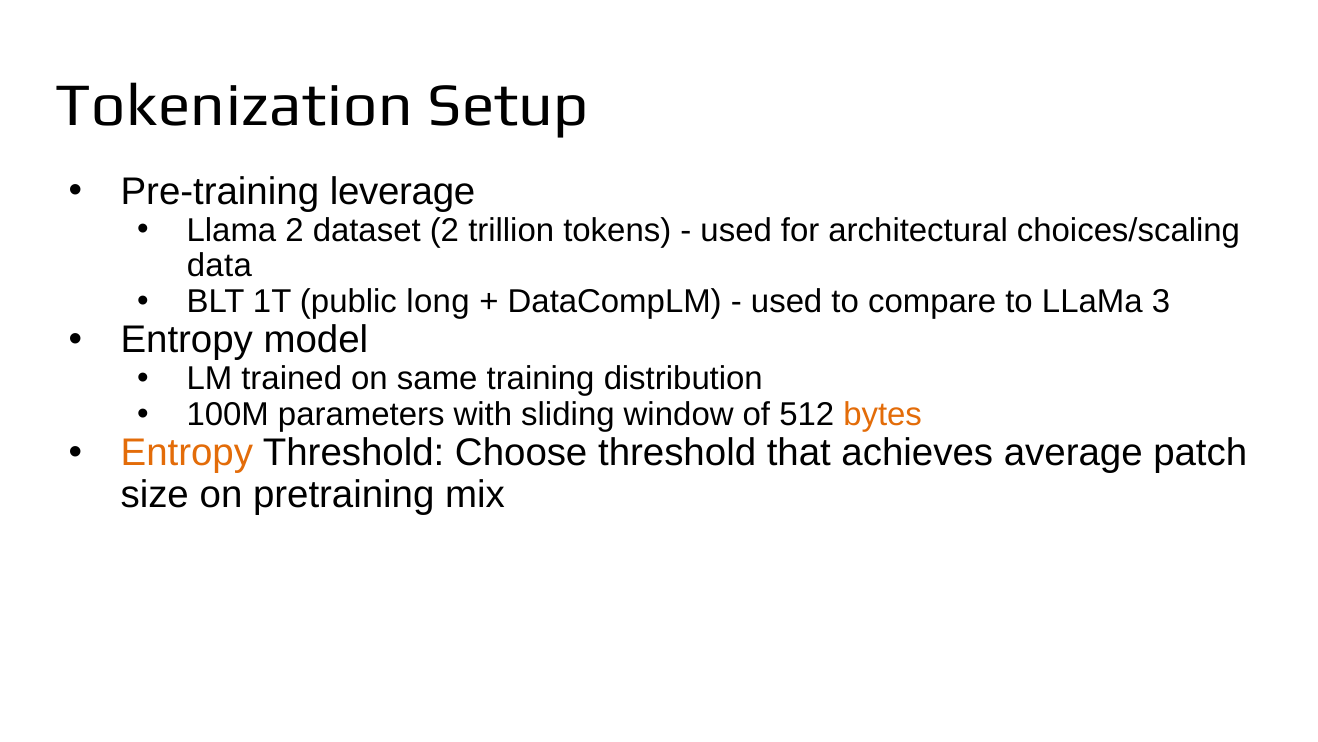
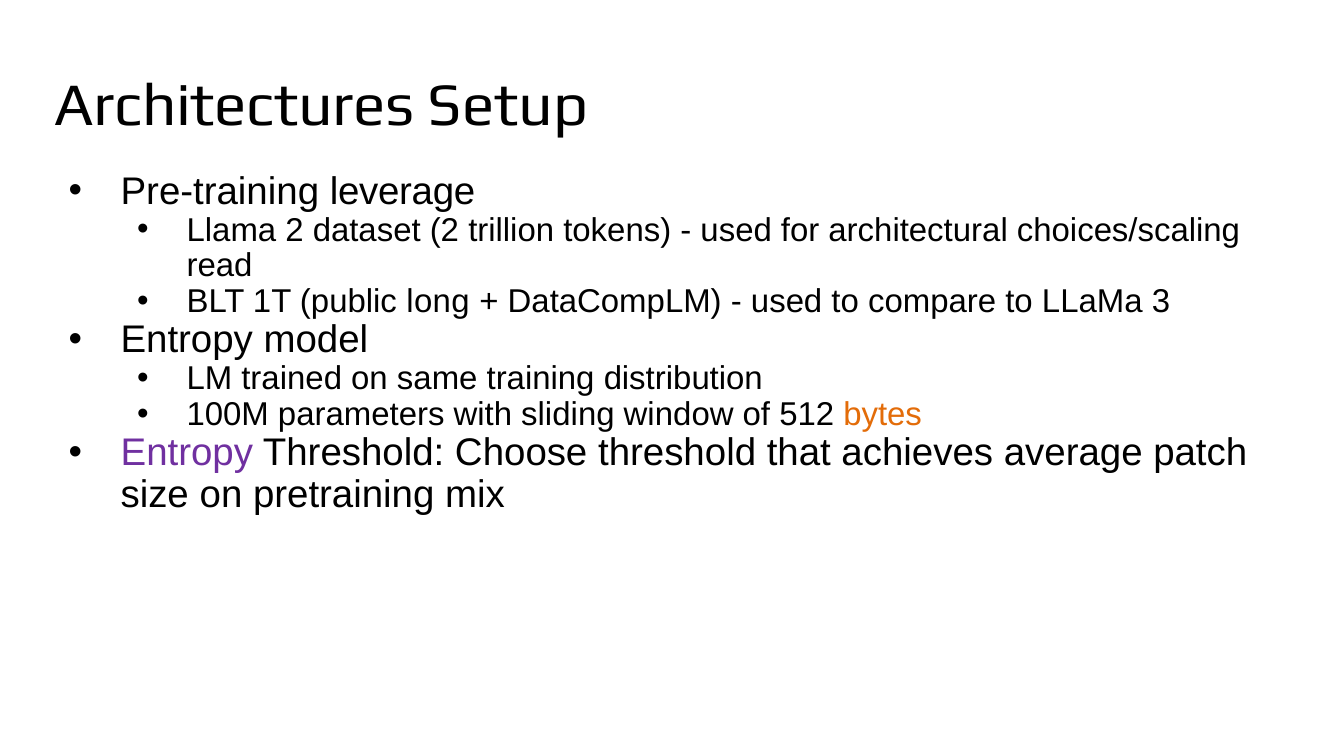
Tokenization: Tokenization -> Architectures (235, 105)
data: data -> read (220, 266)
Entropy colour: orange -> purple (187, 453)
